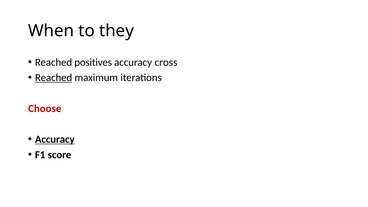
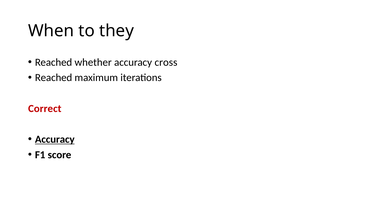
positives: positives -> whether (93, 62)
Reached underline: present -> none (54, 78)
Choose: Choose -> Correct (45, 109)
